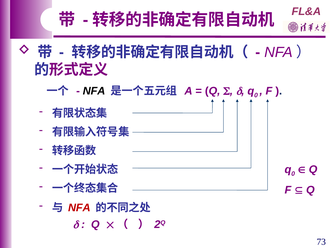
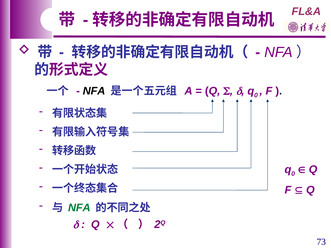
NFA colour: red -> green (79, 208)
